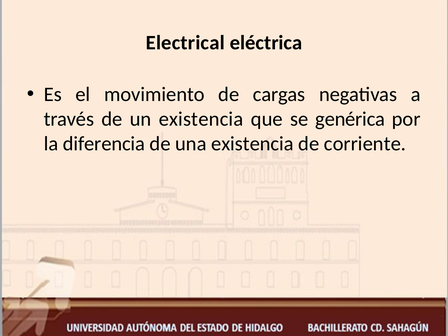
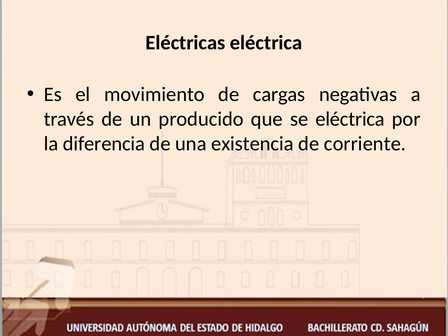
Electrical: Electrical -> Eléctricas (185, 43)
un existencia: existencia -> producido (201, 119)
se genérica: genérica -> eléctrica (350, 119)
